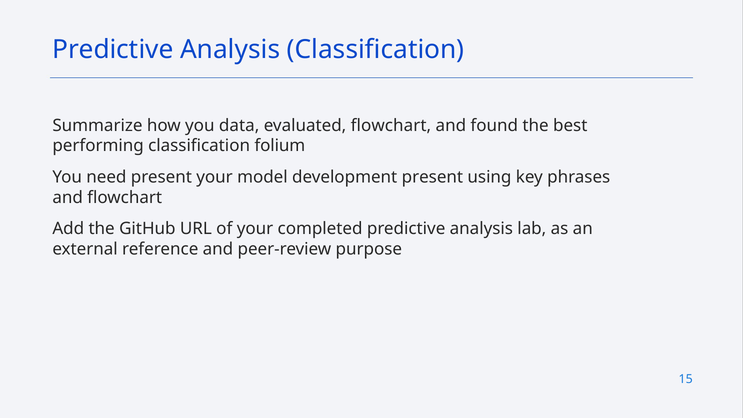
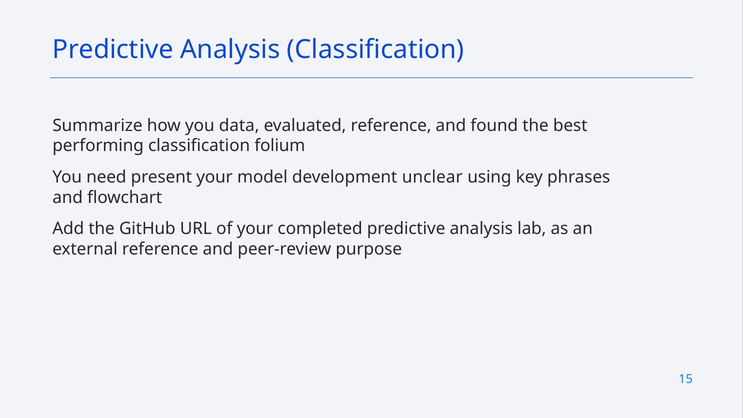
evaluated flowchart: flowchart -> reference (391, 125)
development present: present -> unclear (432, 177)
